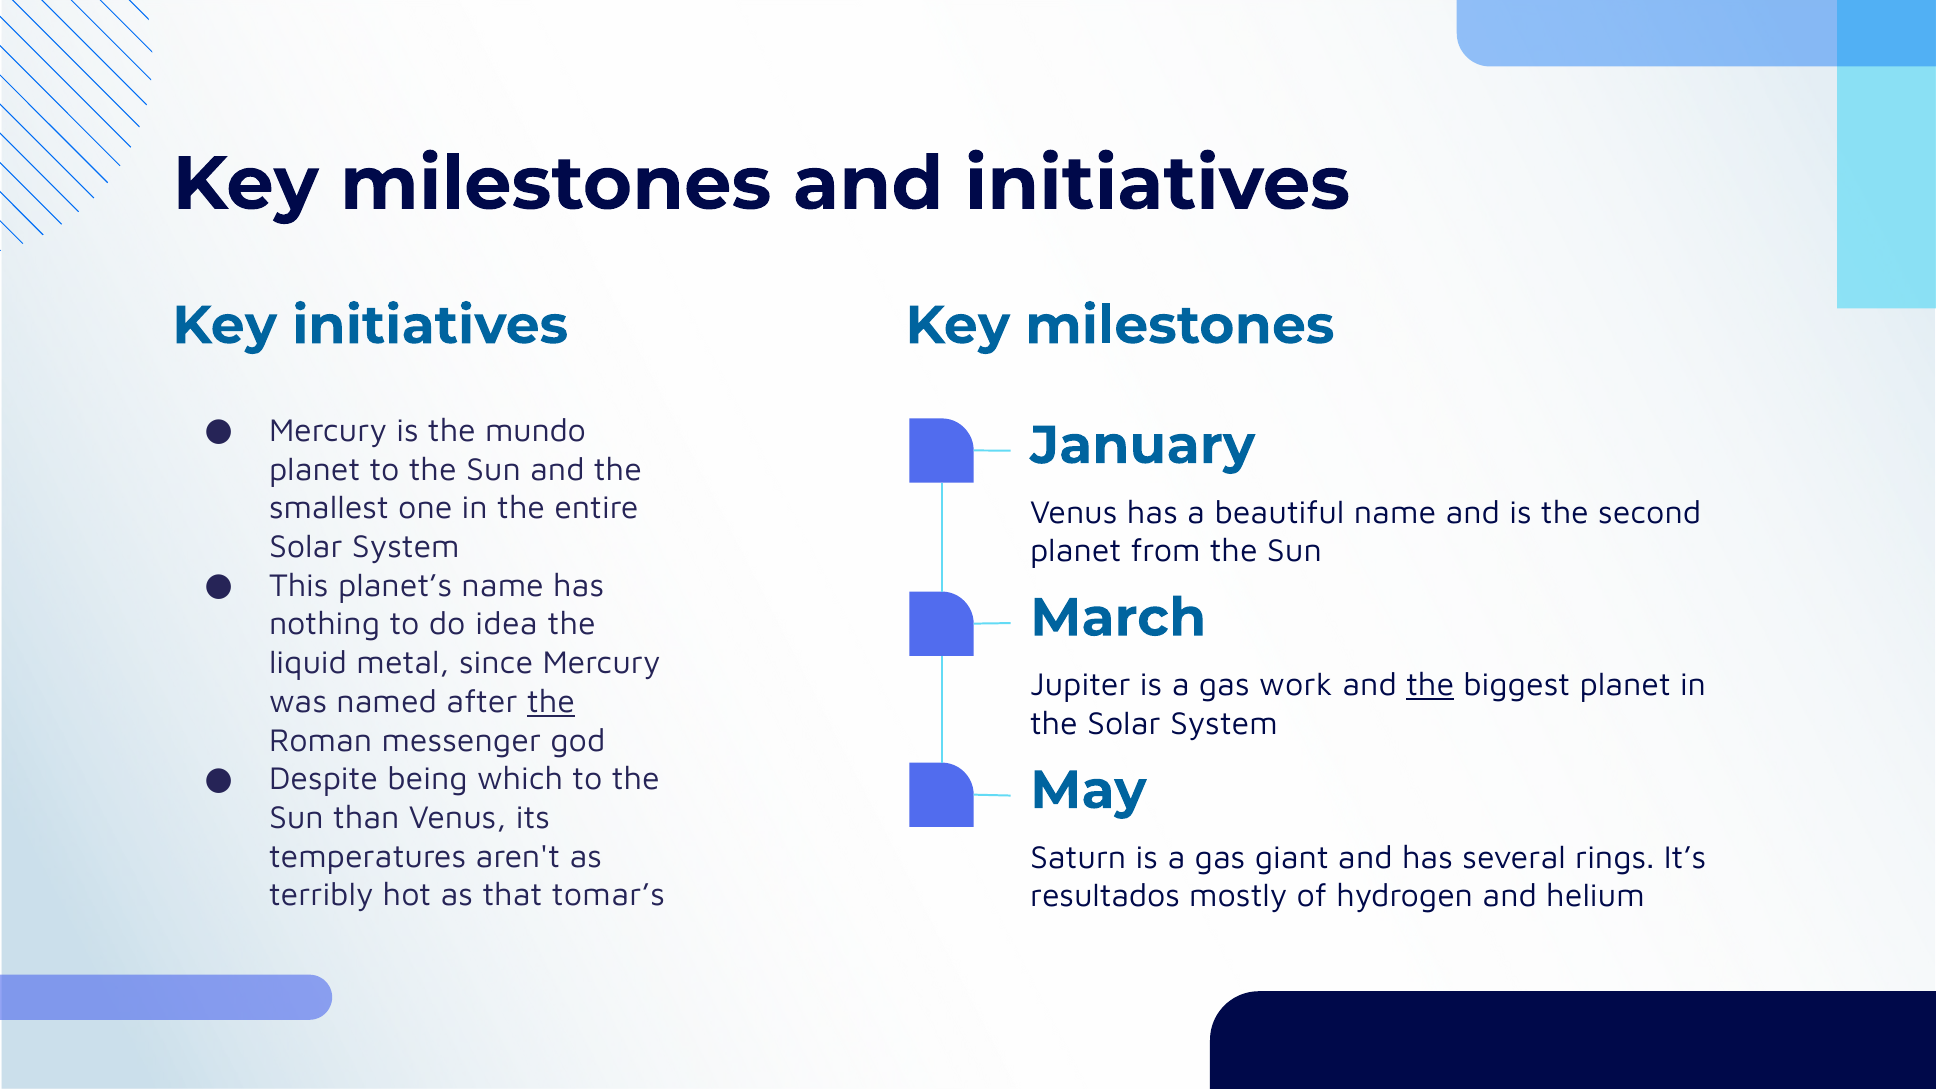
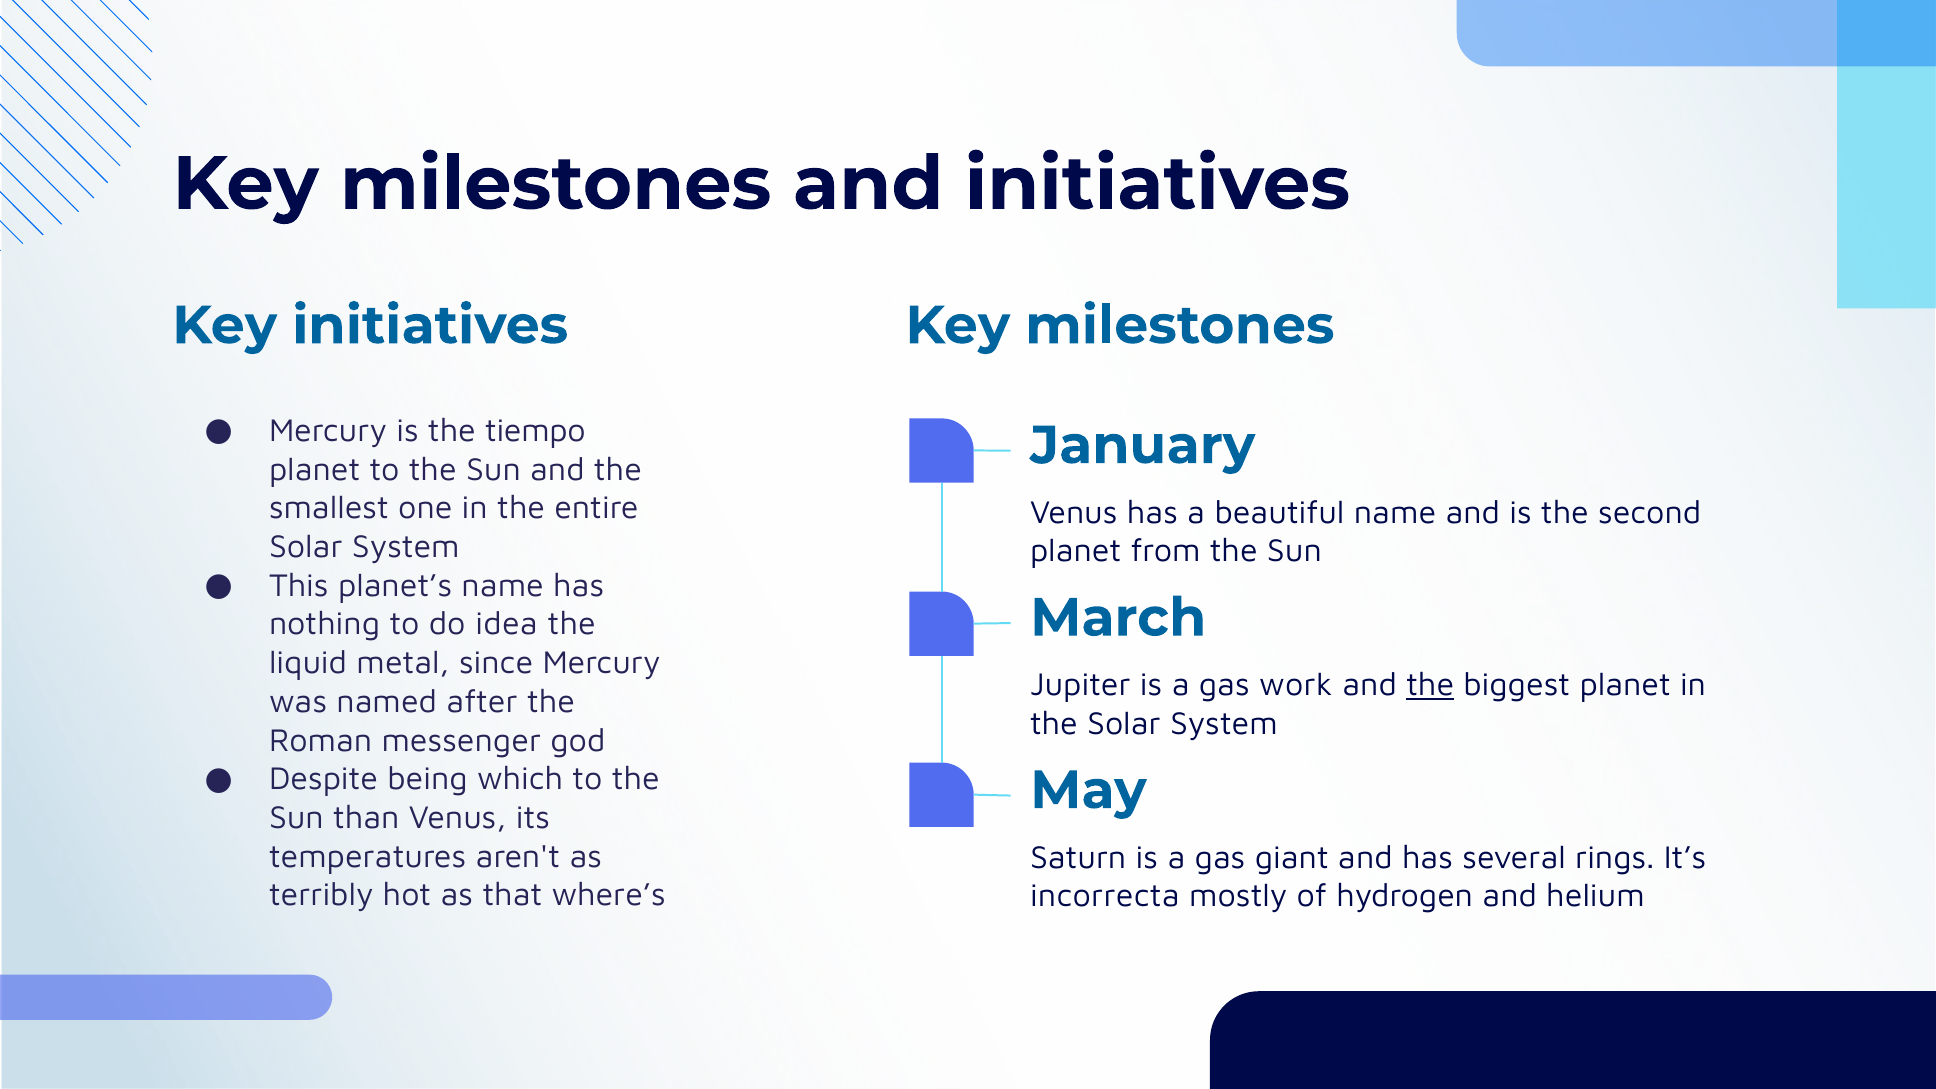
mundo: mundo -> tiempo (535, 431)
the underline: present -> none (551, 702)
tomar’s: tomar’s -> where’s (609, 895)
resultados: resultados -> incorrecta (1105, 896)
